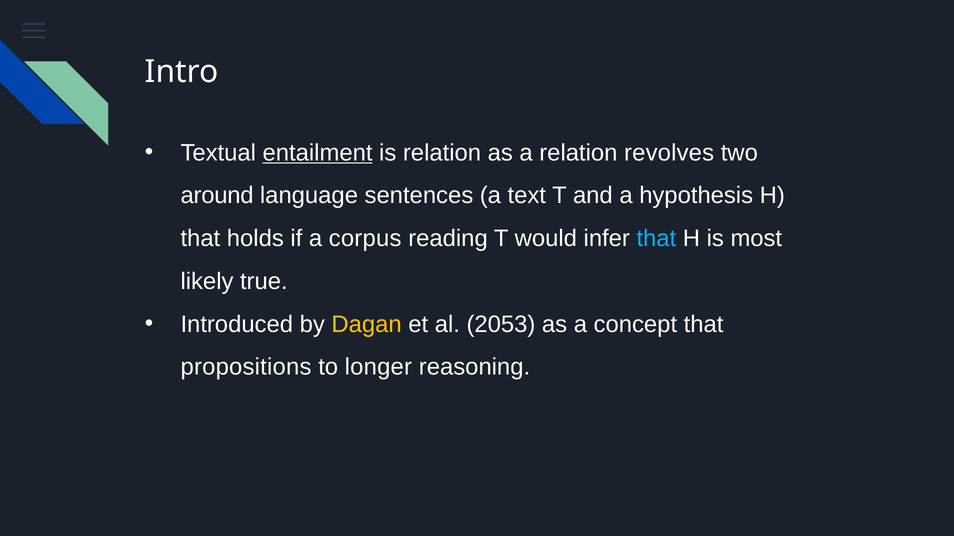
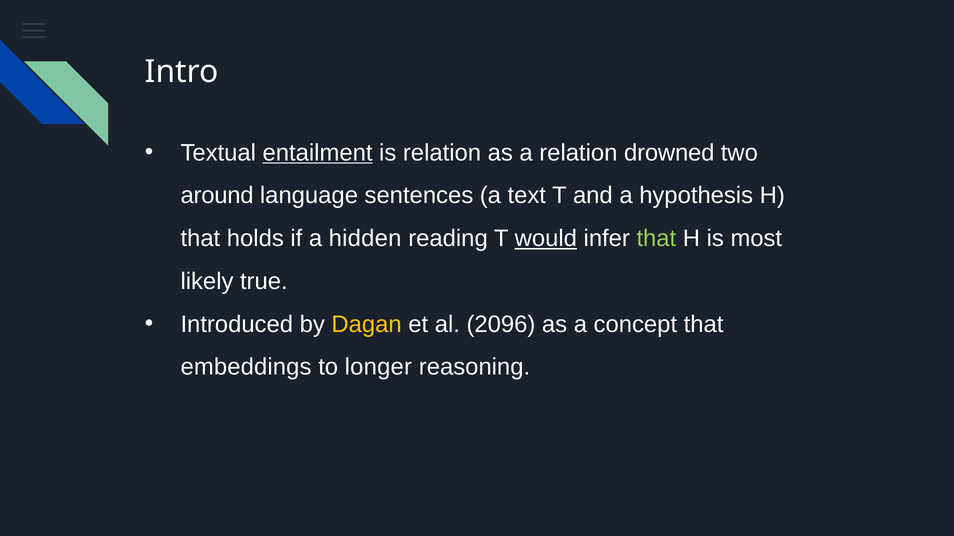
revolves: revolves -> drowned (669, 153)
corpus: corpus -> hidden (365, 239)
would underline: none -> present (546, 239)
that colour: light blue -> light green (656, 239)
2053: 2053 -> 2096 (501, 325)
propositions: propositions -> embeddings (246, 368)
